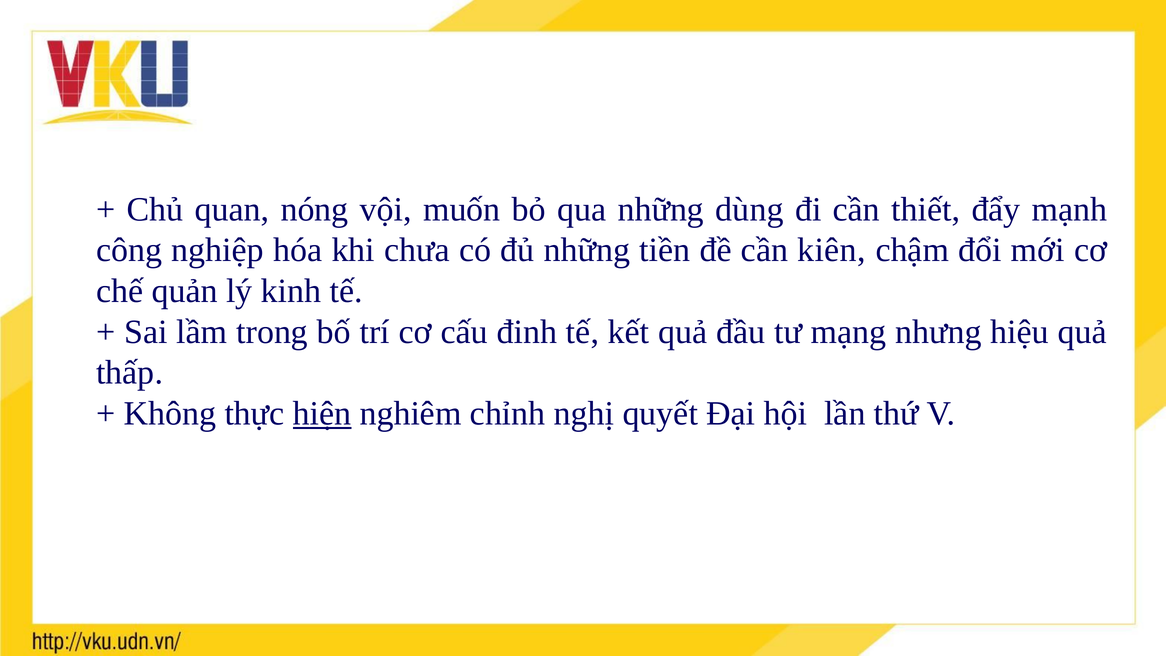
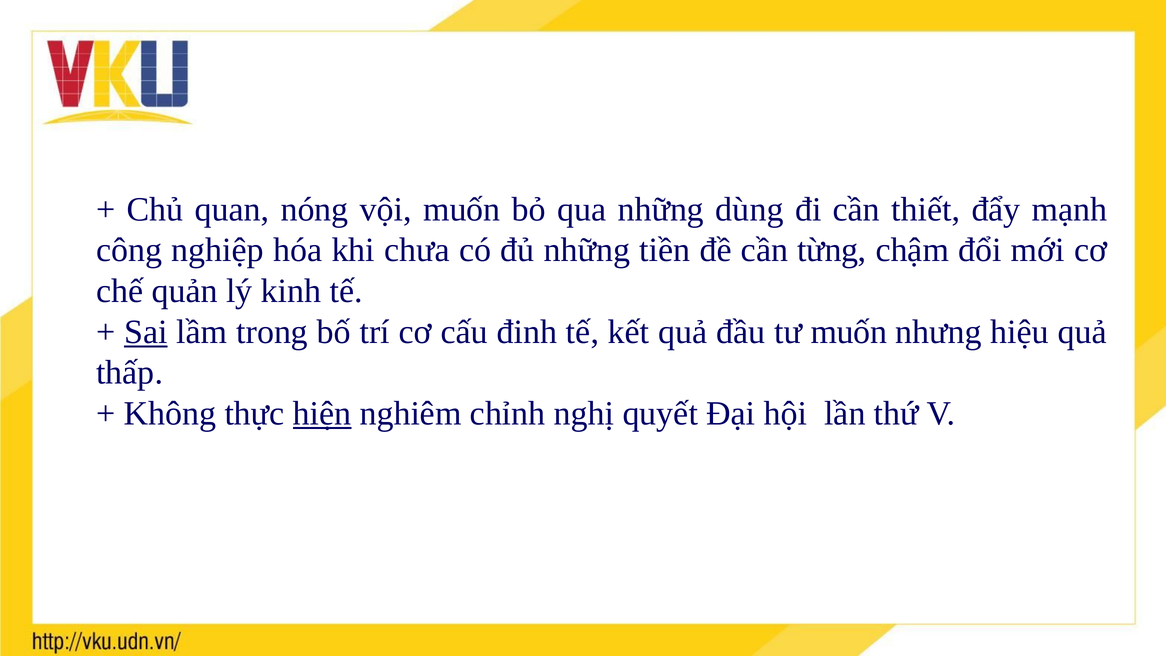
kiên: kiên -> từng (832, 250)
Sai underline: none -> present (146, 332)
tư mạng: mạng -> muốn (849, 332)
